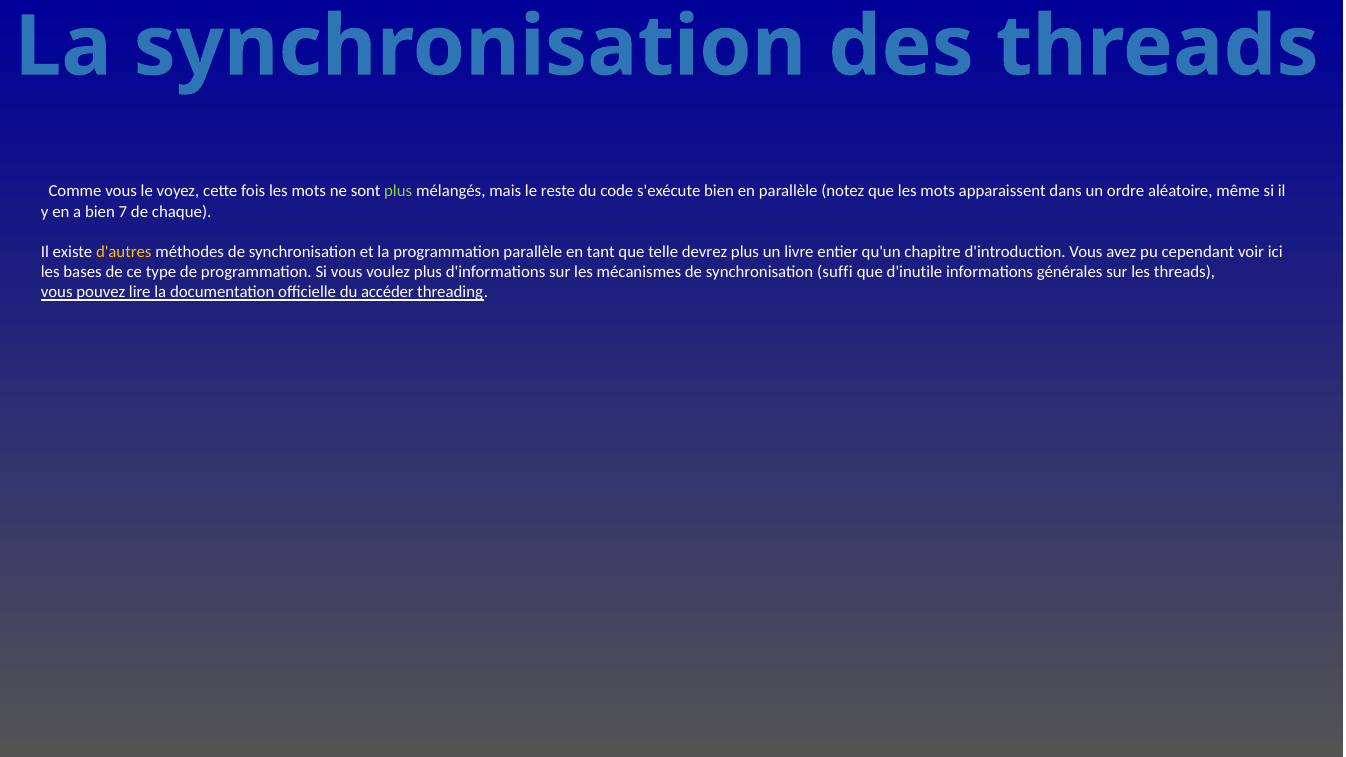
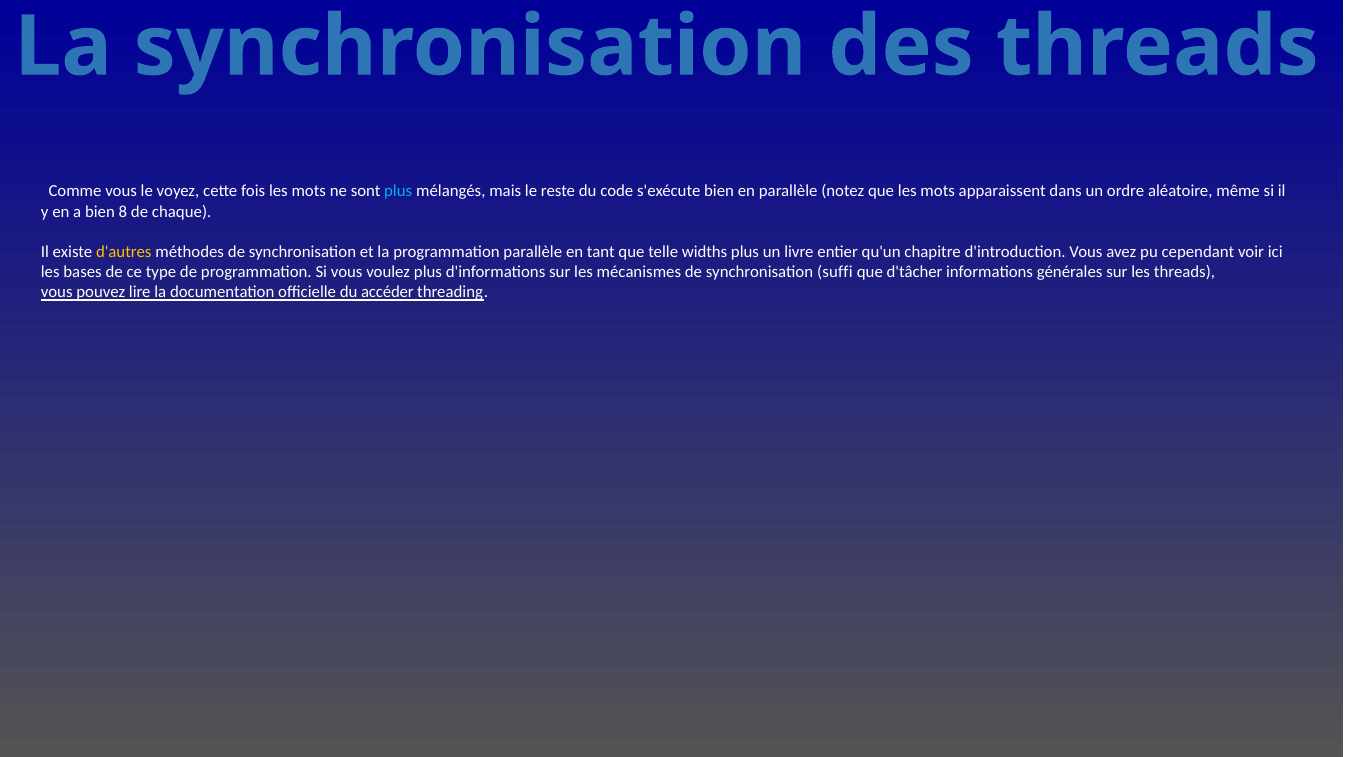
plus colour: light green -> light blue (398, 191)
7: 7 -> 8 (123, 212)
devrez: devrez -> widths (705, 252)
d'inutile: d'inutile -> d'tâcher (915, 272)
